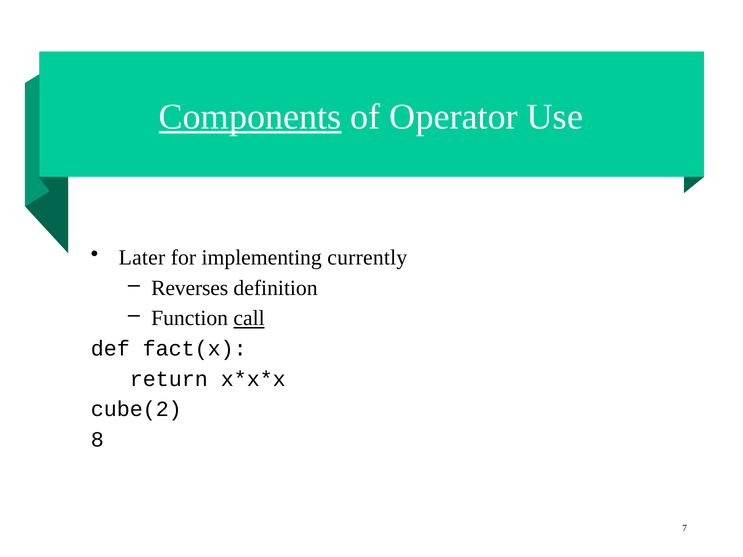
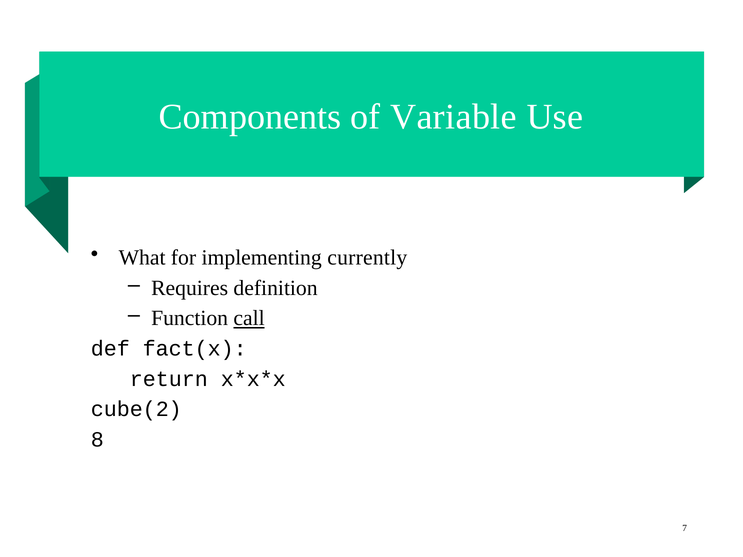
Components underline: present -> none (250, 117)
Operator: Operator -> Variable (453, 117)
Later: Later -> What (142, 258)
Reverses: Reverses -> Requires (190, 288)
